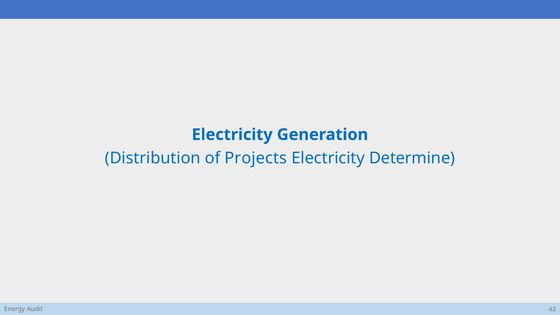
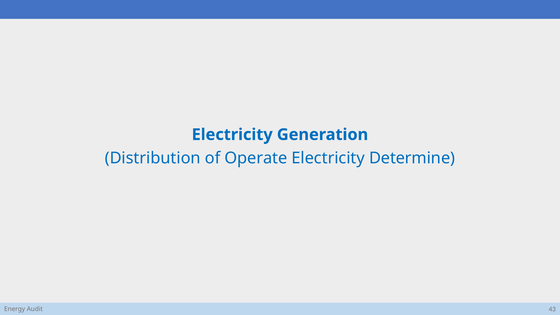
Projects: Projects -> Operate (256, 158)
